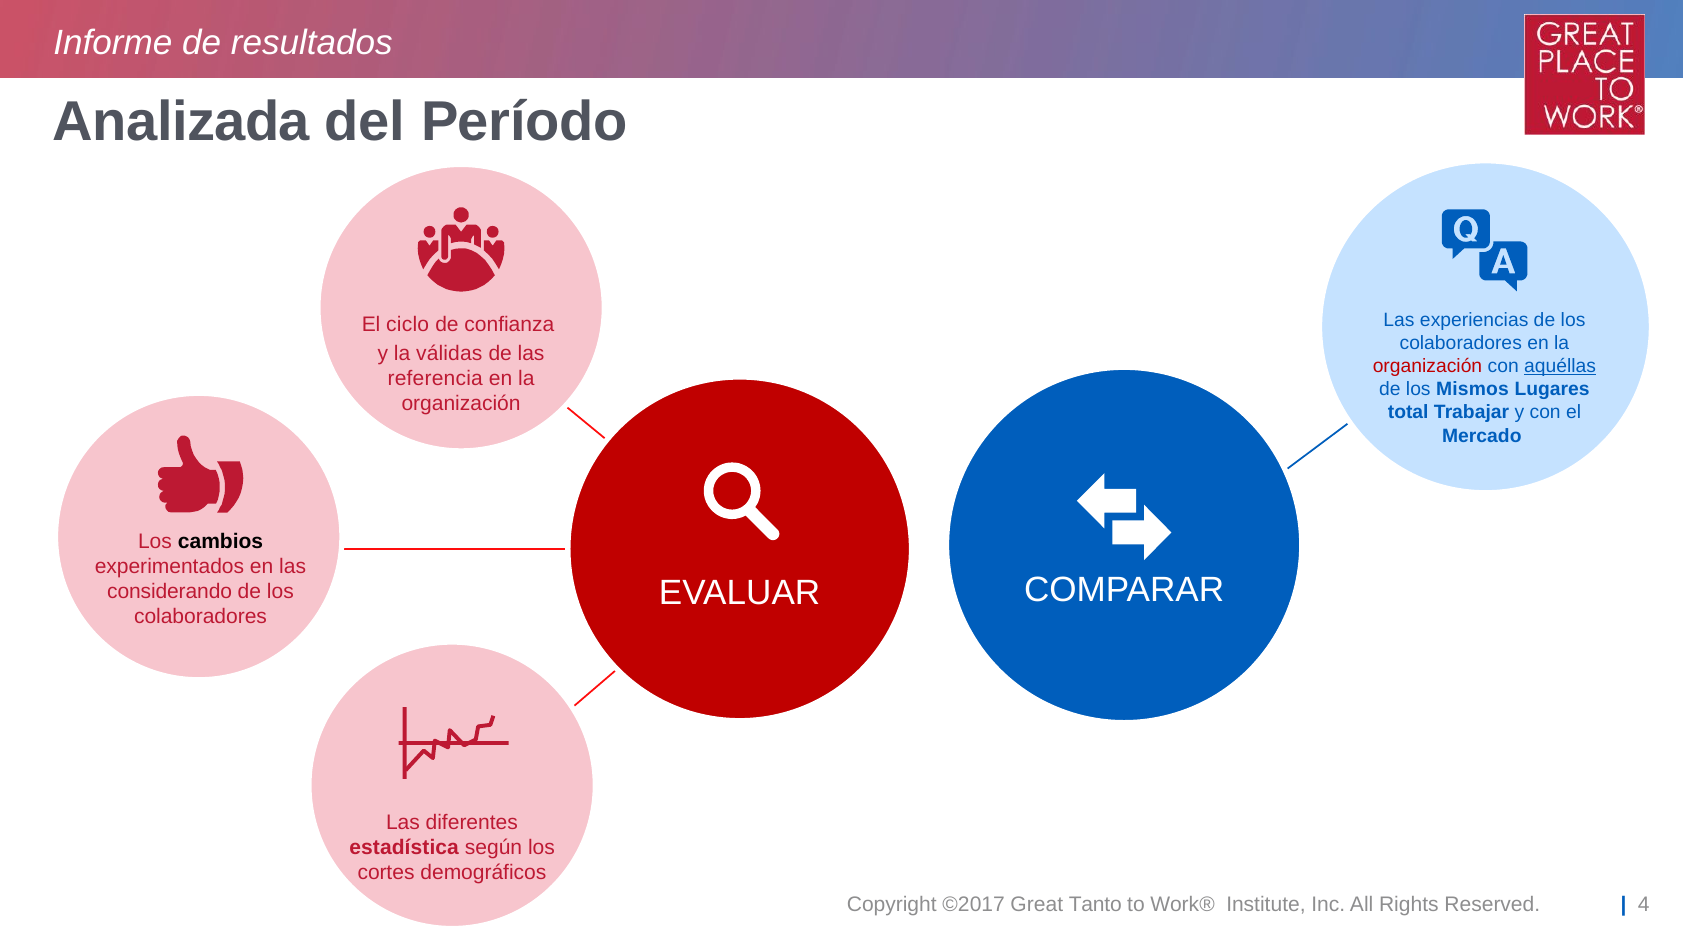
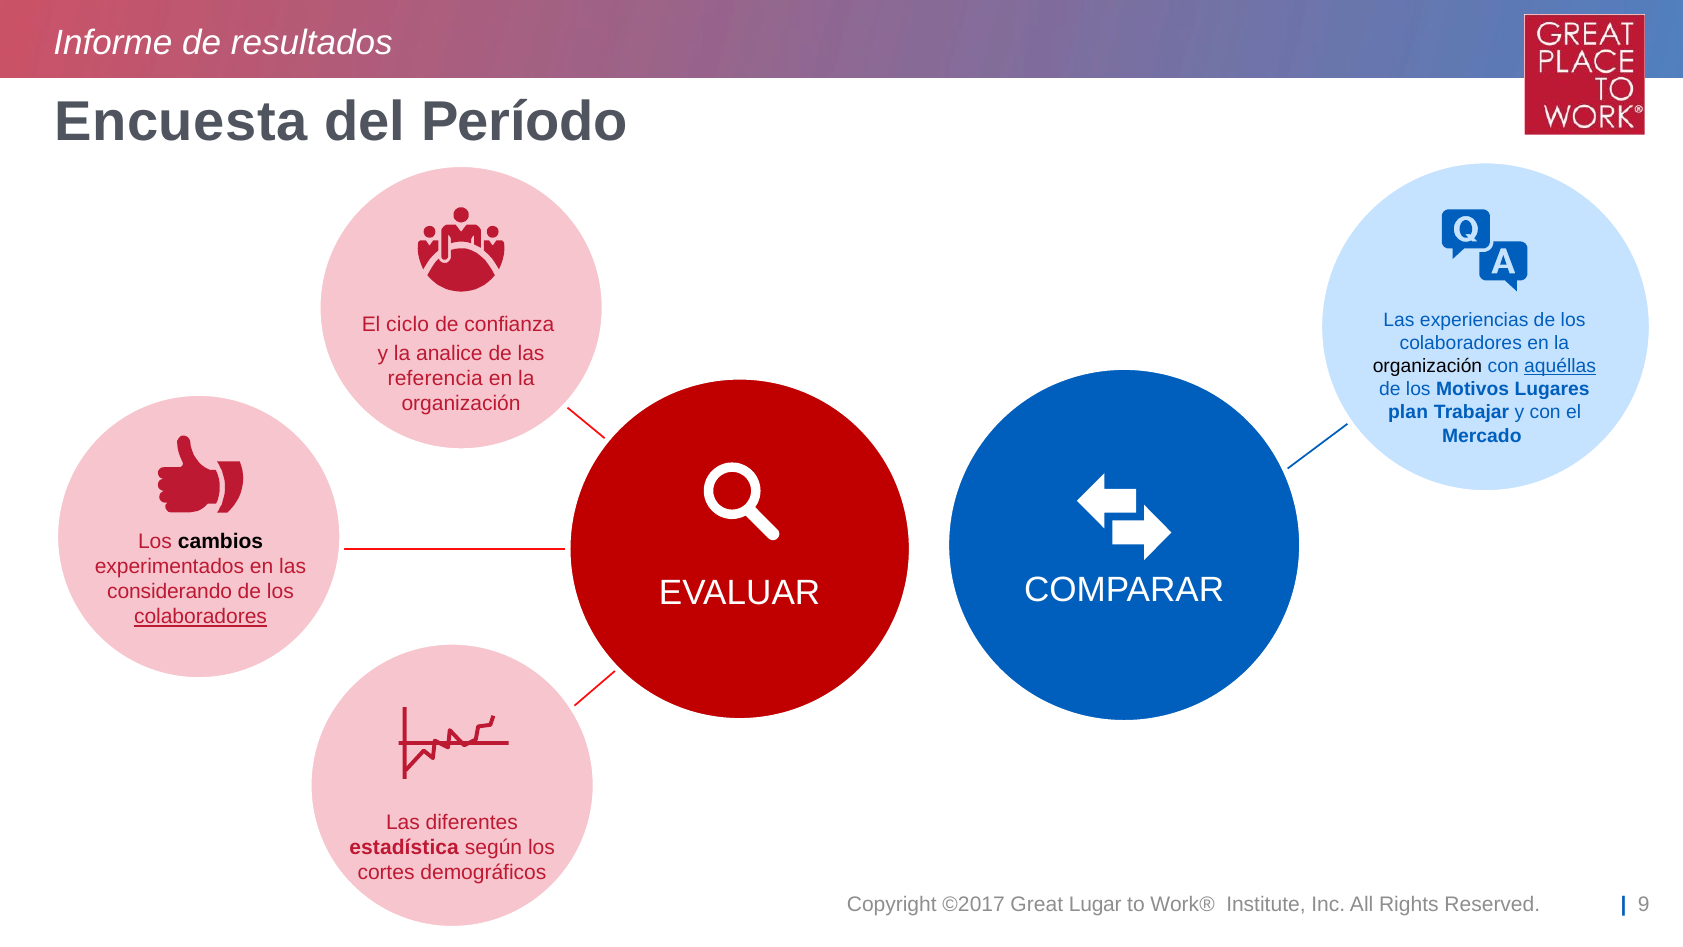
Analizada: Analizada -> Encuesta (181, 122)
válidas: válidas -> analice (449, 353)
organización colour: red -> black (1427, 366)
Mismos: Mismos -> Motivos (1473, 389)
total: total -> plan (1408, 412)
colaboradores underline: none -> present (200, 617)
Tanto: Tanto -> Lugar (1095, 904)
4: 4 -> 9 (1644, 904)
